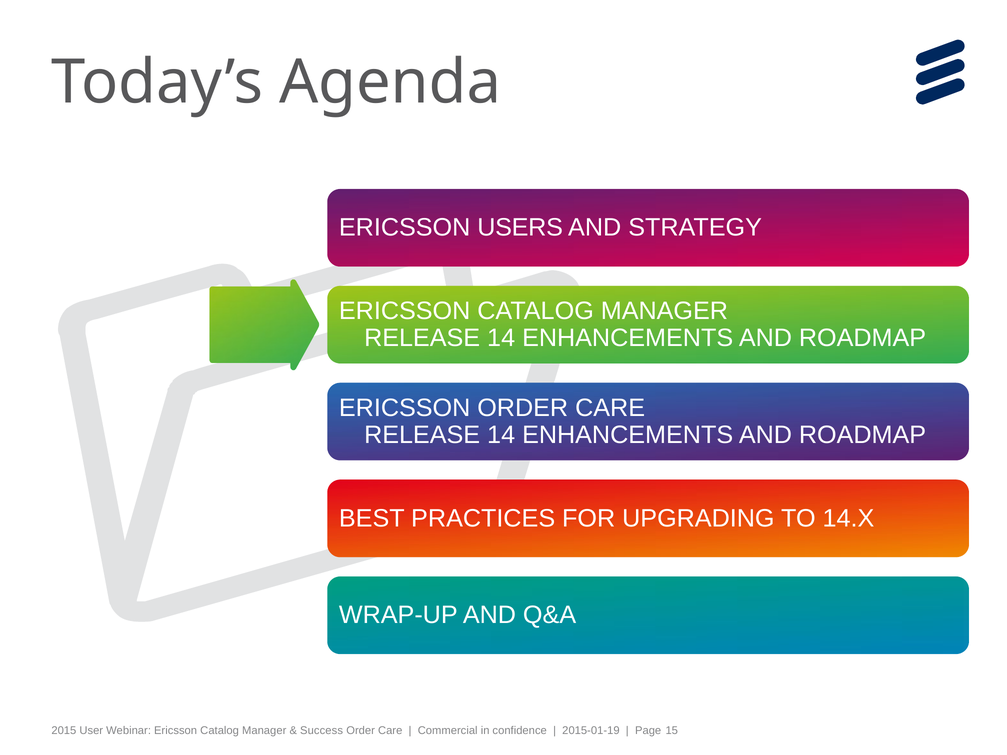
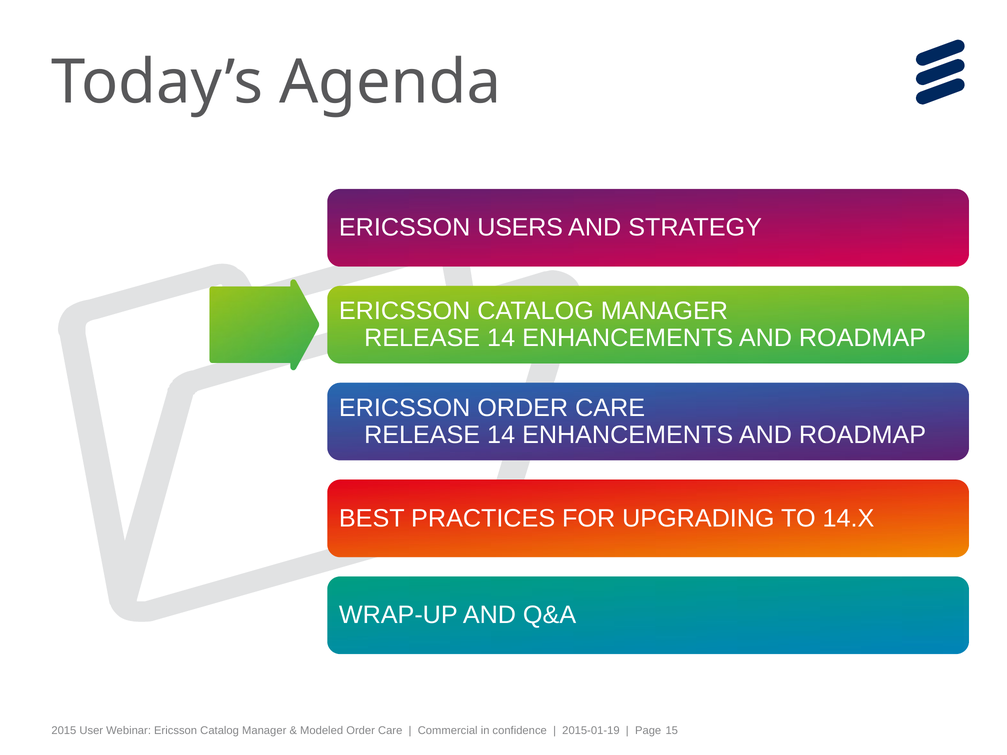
Success: Success -> Modeled (322, 731)
